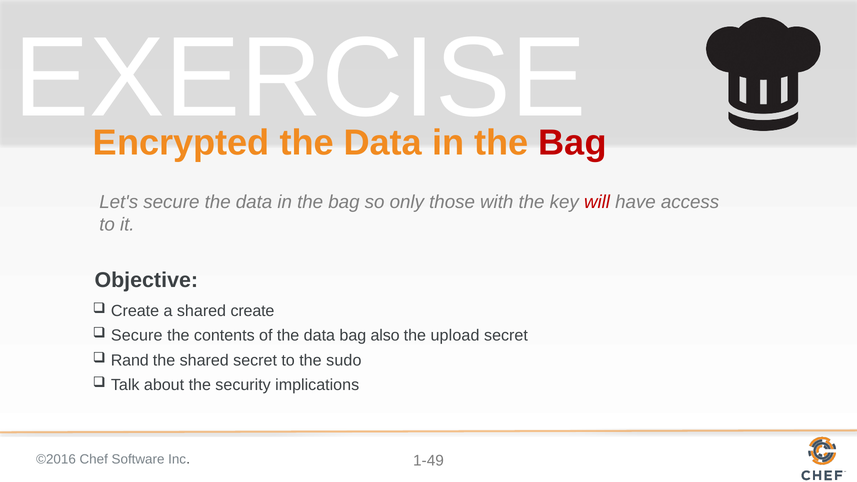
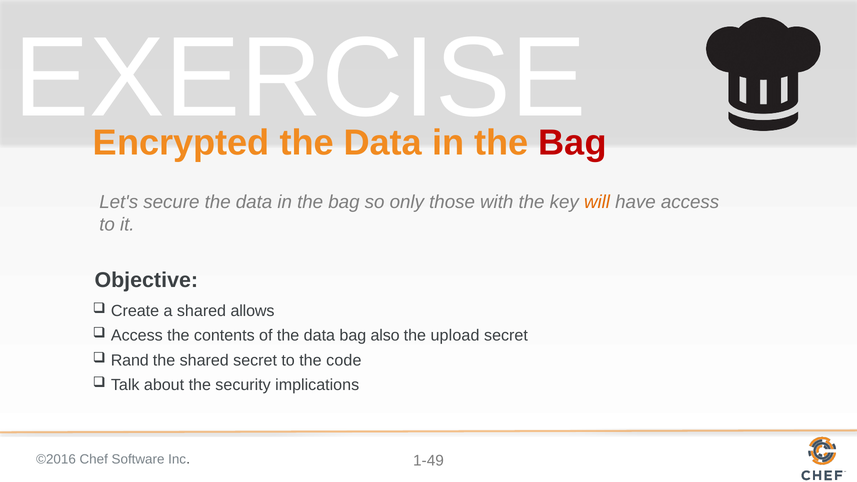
will colour: red -> orange (597, 202)
shared create: create -> allows (252, 311)
Secure: Secure -> Access (137, 336)
sudo: sudo -> code (344, 360)
